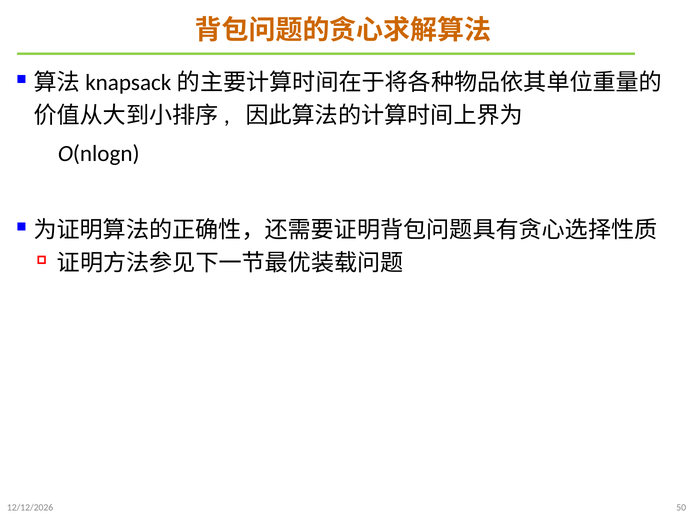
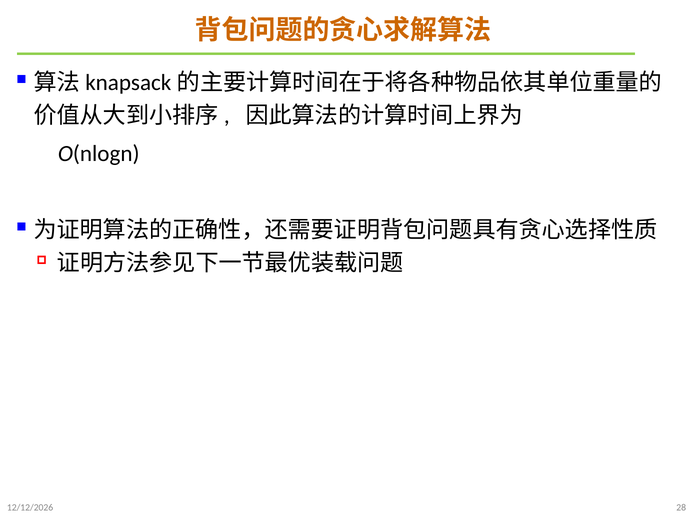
50: 50 -> 28 (681, 508)
